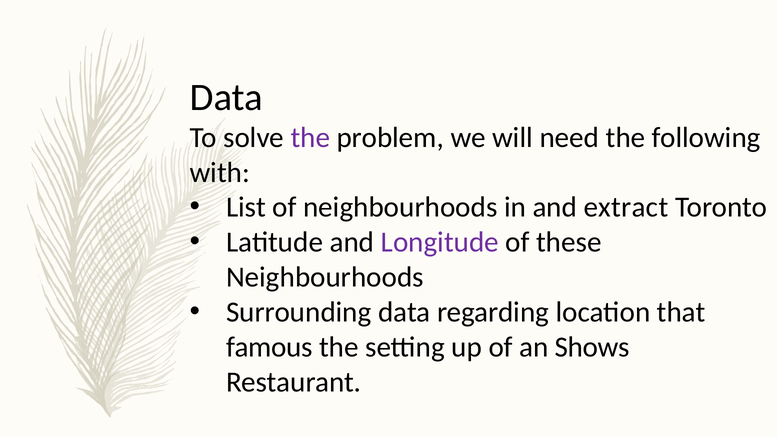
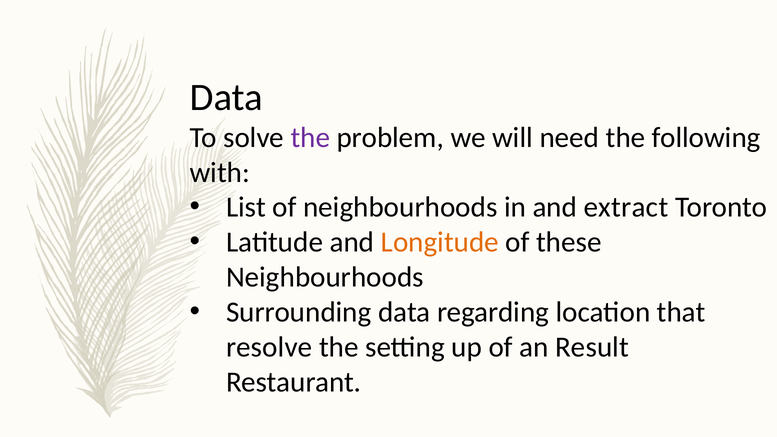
Longitude colour: purple -> orange (440, 242)
famous: famous -> resolve (269, 347)
Shows: Shows -> Result (592, 347)
